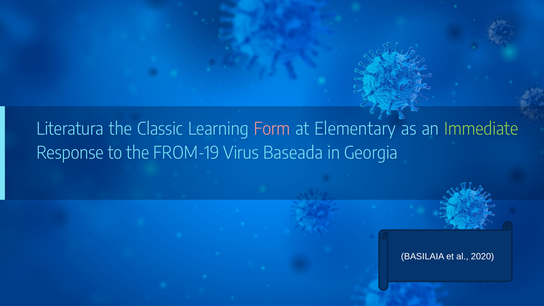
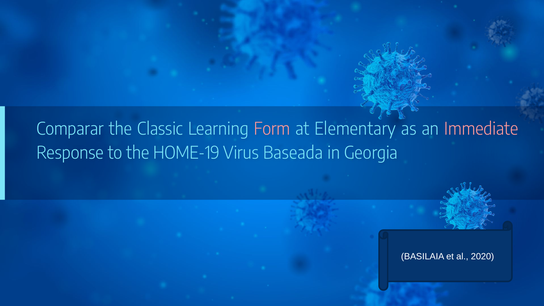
Literatura: Literatura -> Comparar (70, 129)
Immediate colour: light green -> pink (481, 129)
FROM-19: FROM-19 -> HOME-19 (186, 153)
